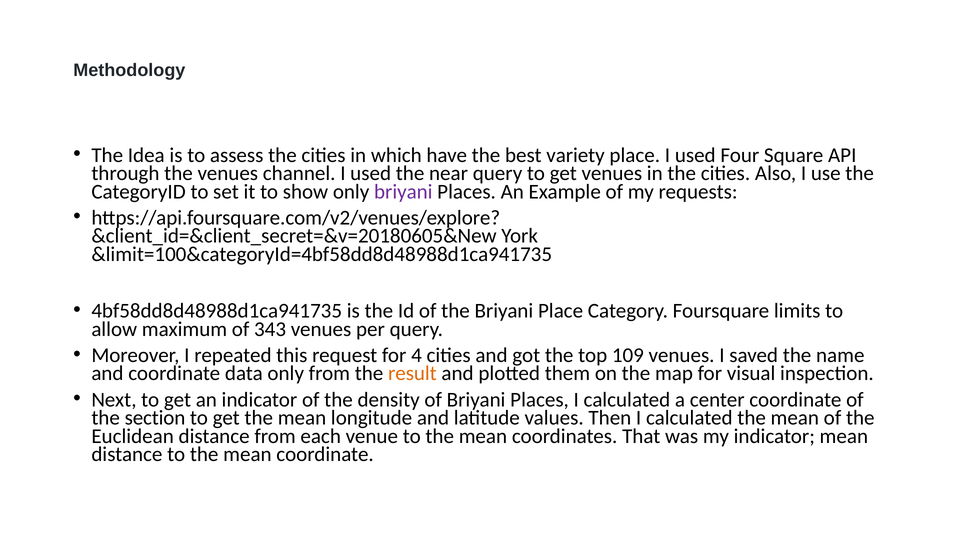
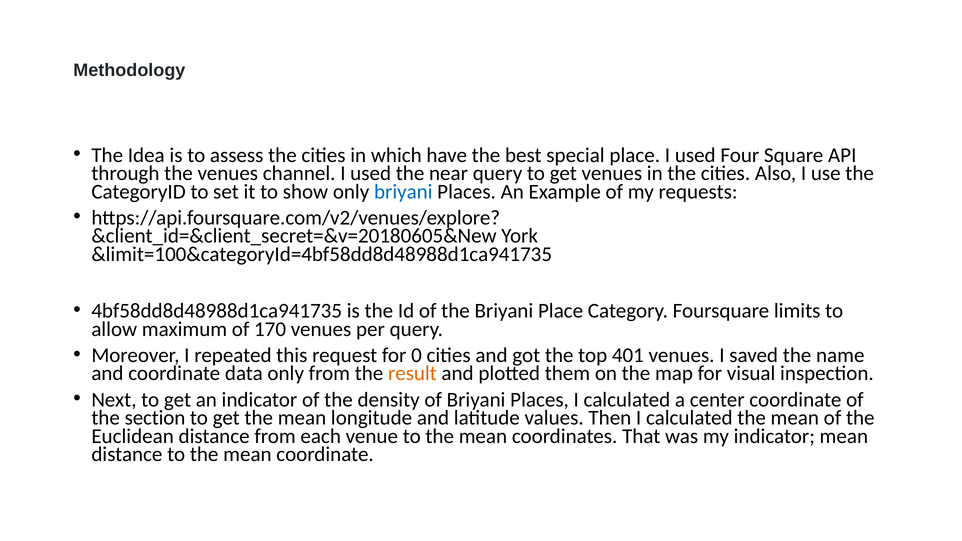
variety: variety -> special (576, 155)
briyani colour: purple -> blue (403, 192)
343: 343 -> 170 (270, 329)
4: 4 -> 0 (416, 355)
109: 109 -> 401 (628, 355)
